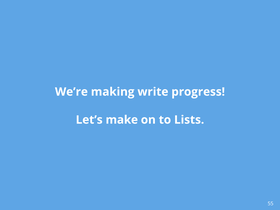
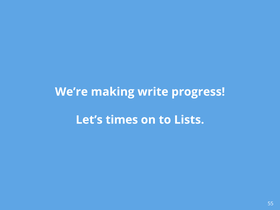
make: make -> times (122, 120)
